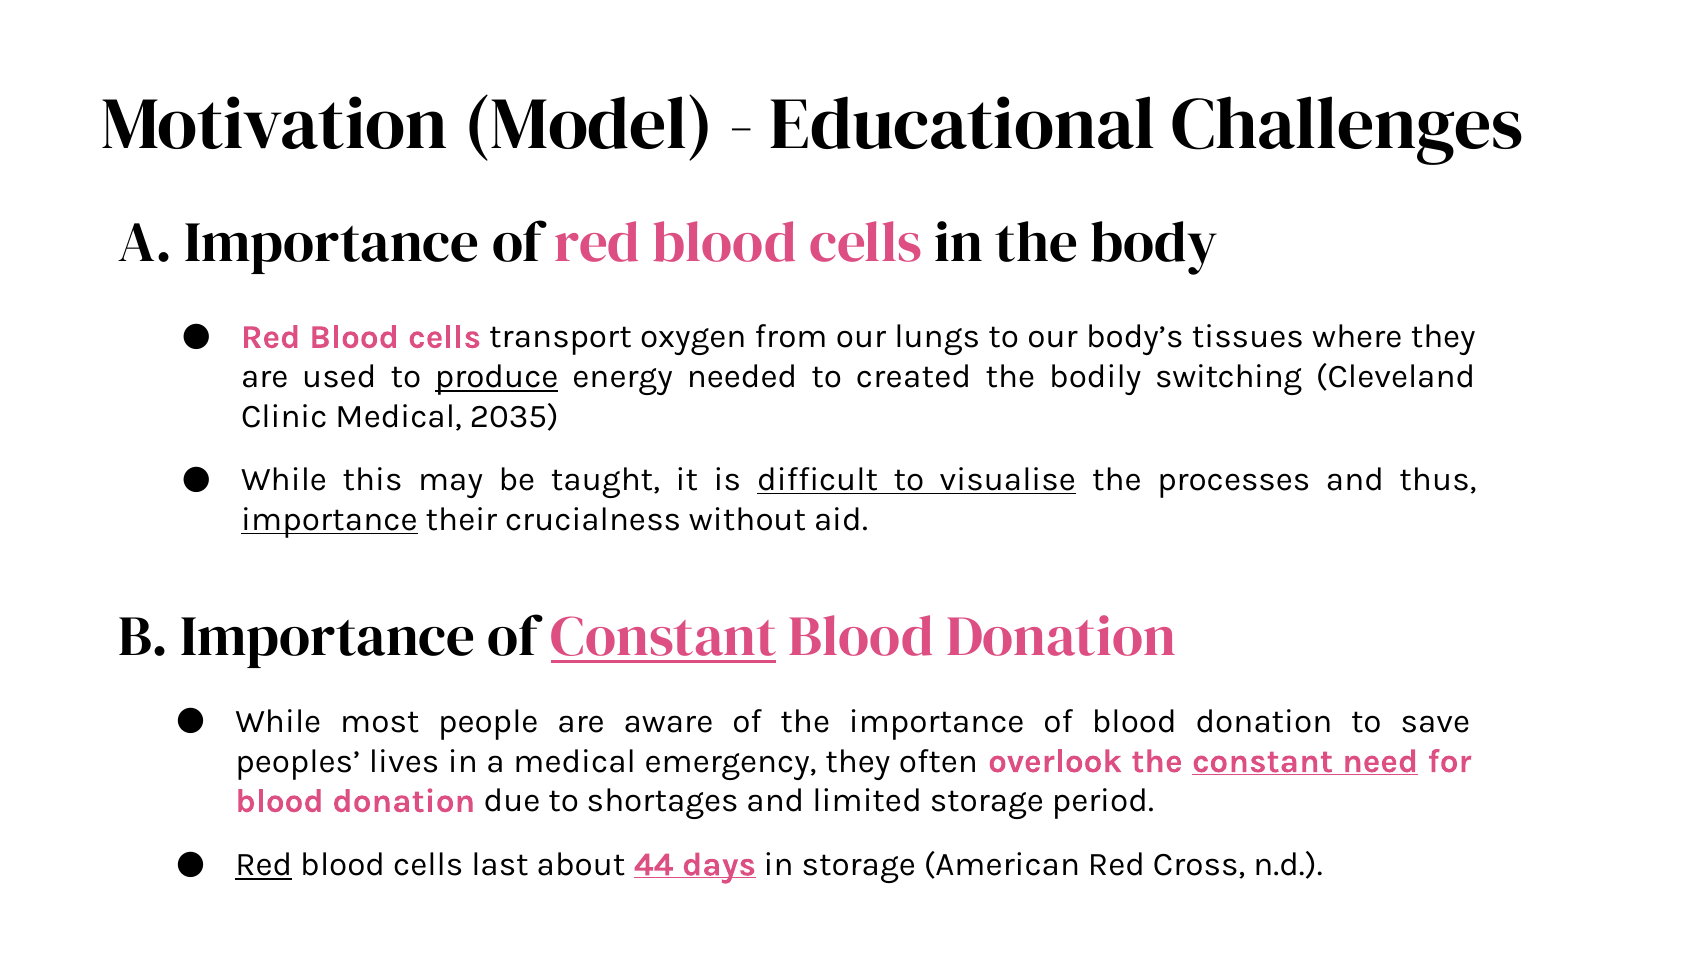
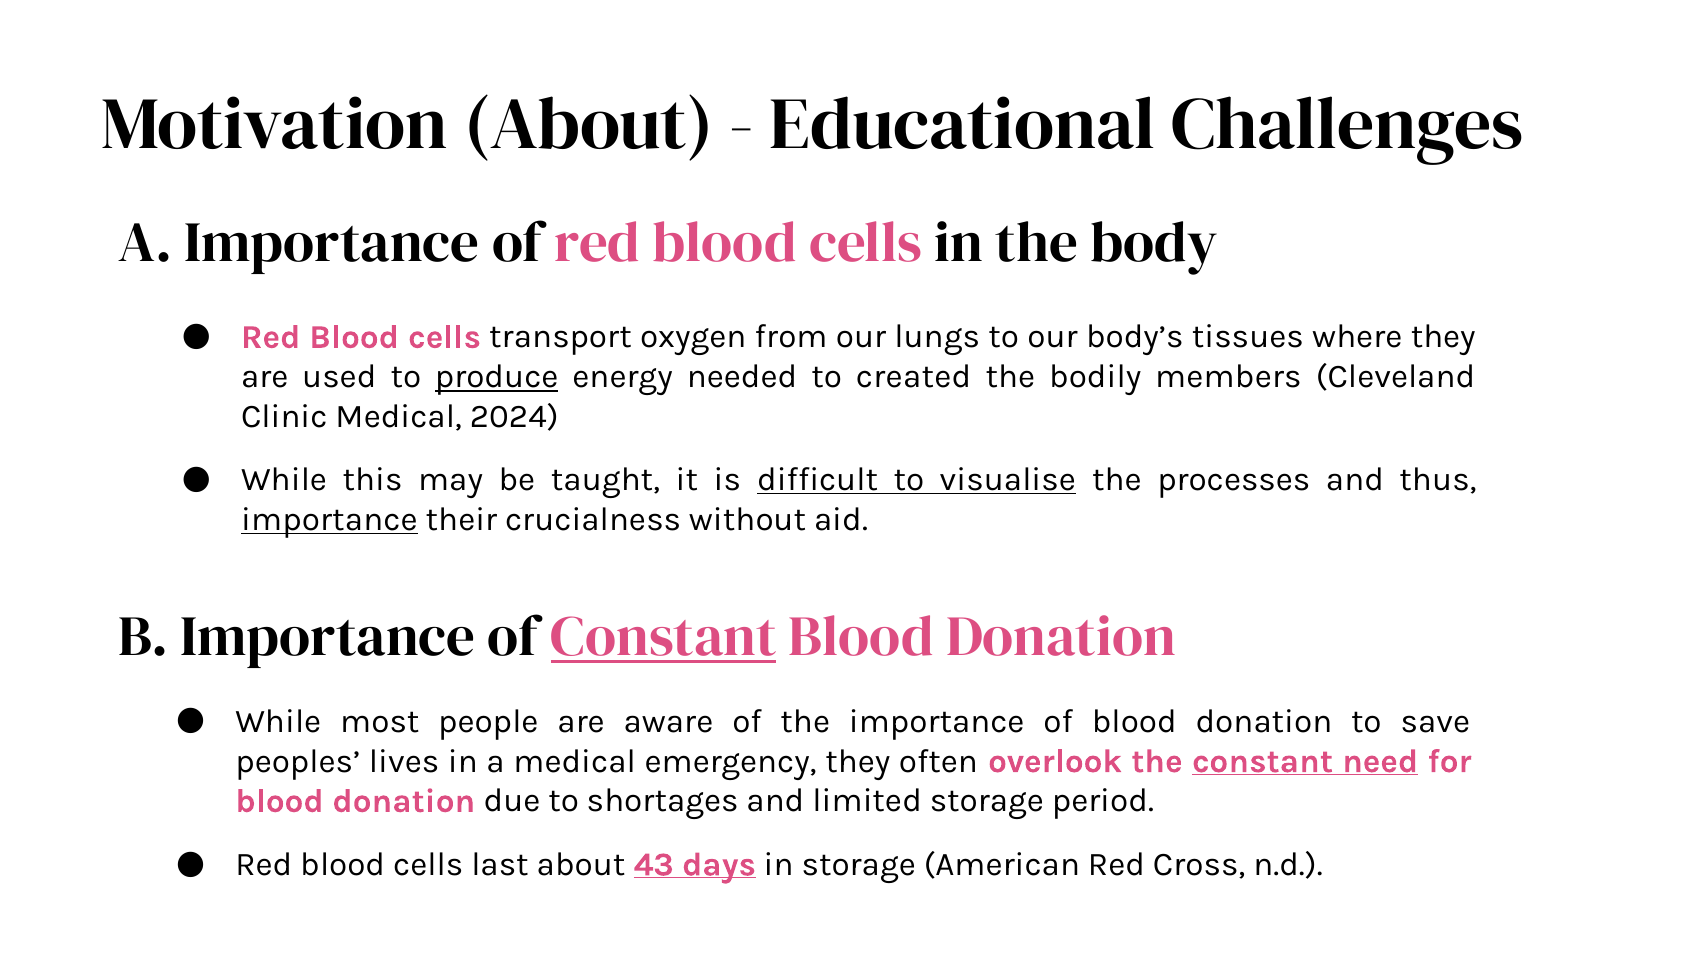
Motivation Model: Model -> About (589, 124)
switching: switching -> members (1228, 377)
2035: 2035 -> 2024 (514, 417)
Red underline: present -> none (264, 865)
44: 44 -> 43 (654, 865)
